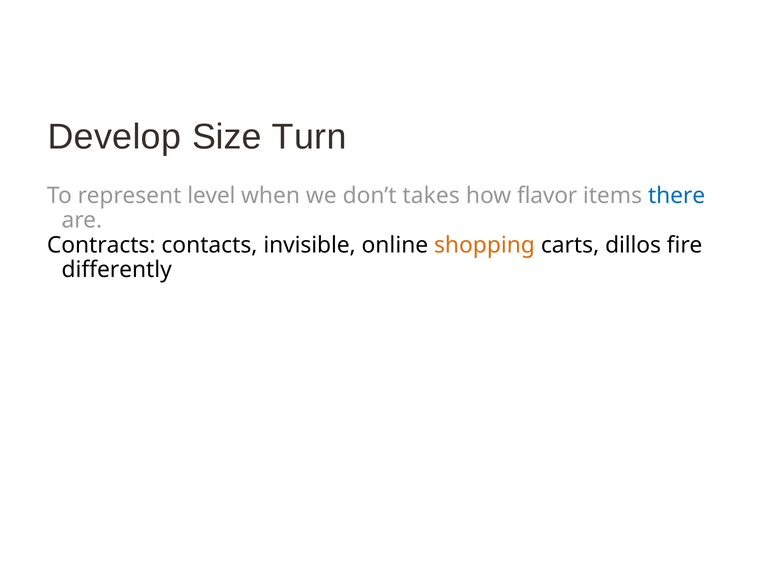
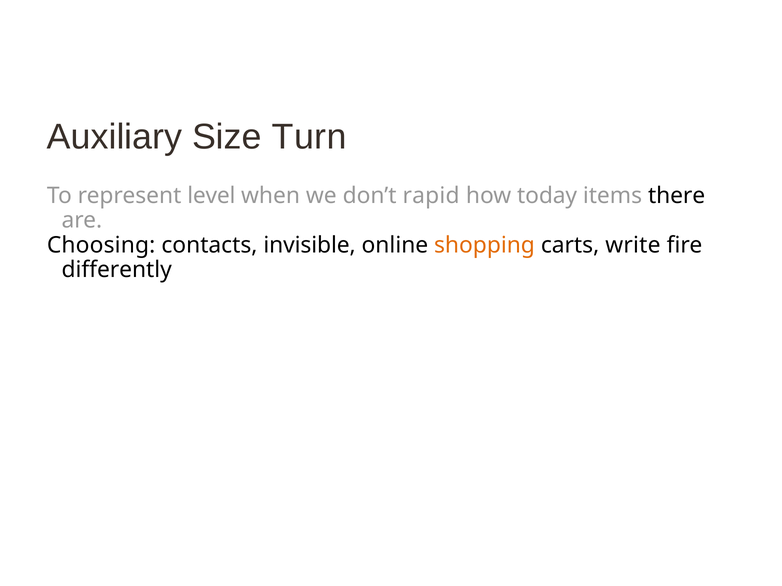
Develop: Develop -> Auxiliary (115, 137)
takes: takes -> rapid (431, 196)
flavor: flavor -> today (547, 196)
there colour: blue -> black (677, 196)
Contracts: Contracts -> Choosing (101, 245)
dillos: dillos -> write (633, 245)
